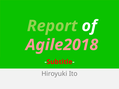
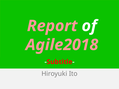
Report colour: light green -> pink (52, 26)
